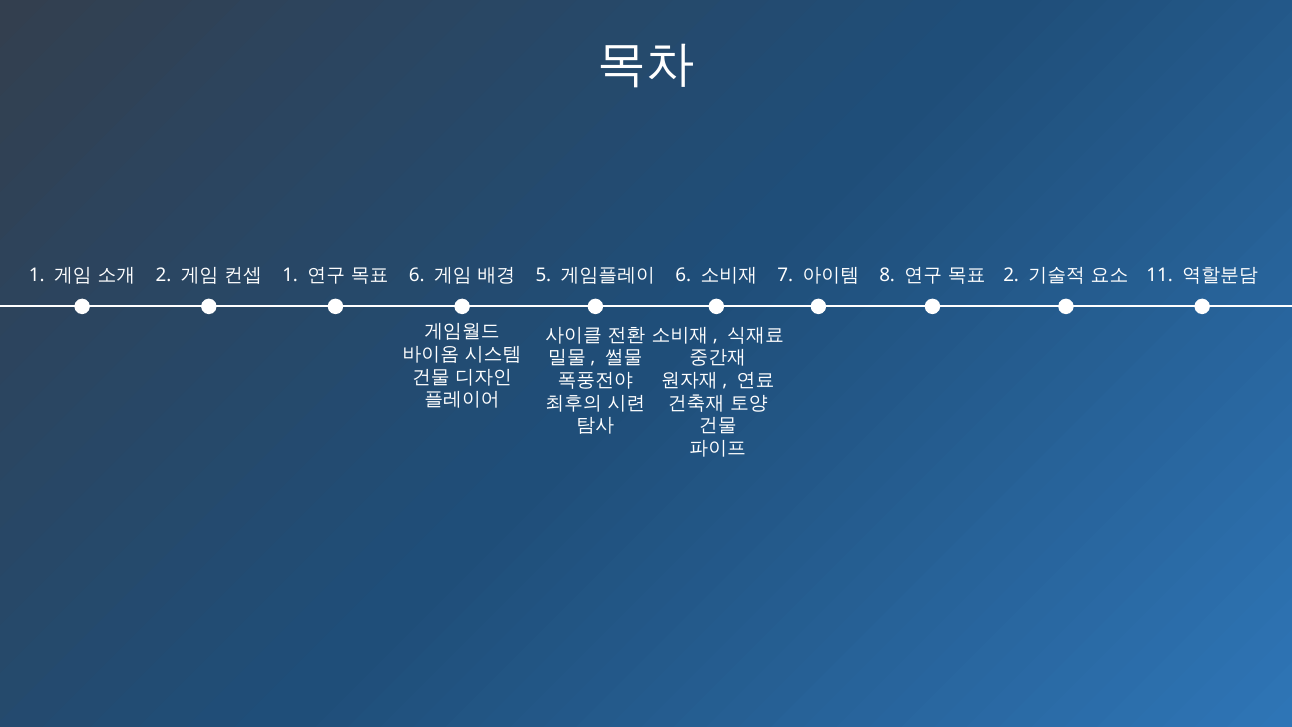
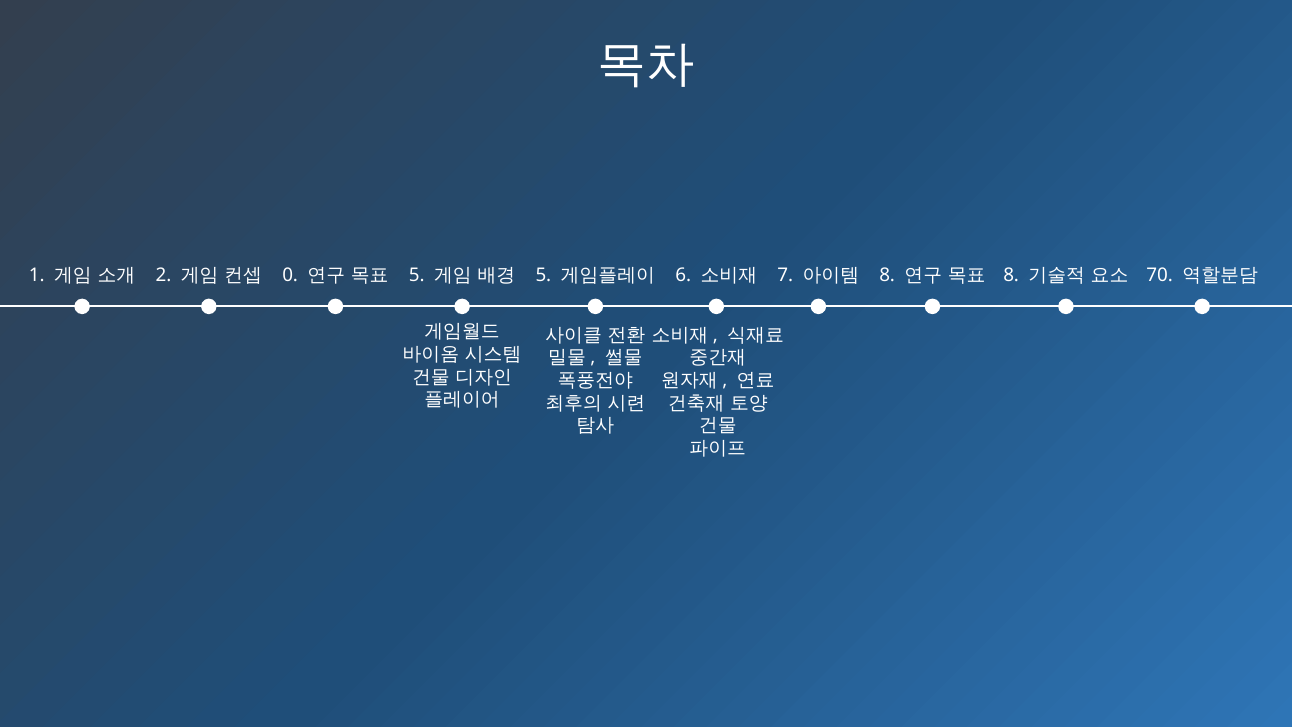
1: 1 -> 0 (290, 275)
6: 6 -> 5 (417, 275)
2: 2 -> 8 (1011, 275)
11: 11 -> 70 (1160, 275)
